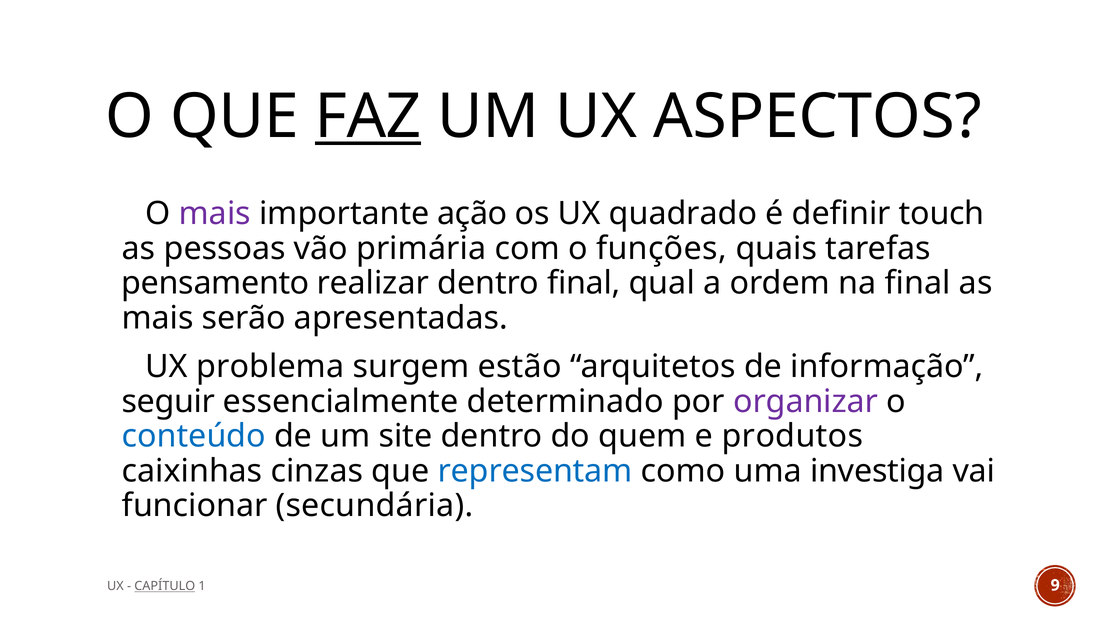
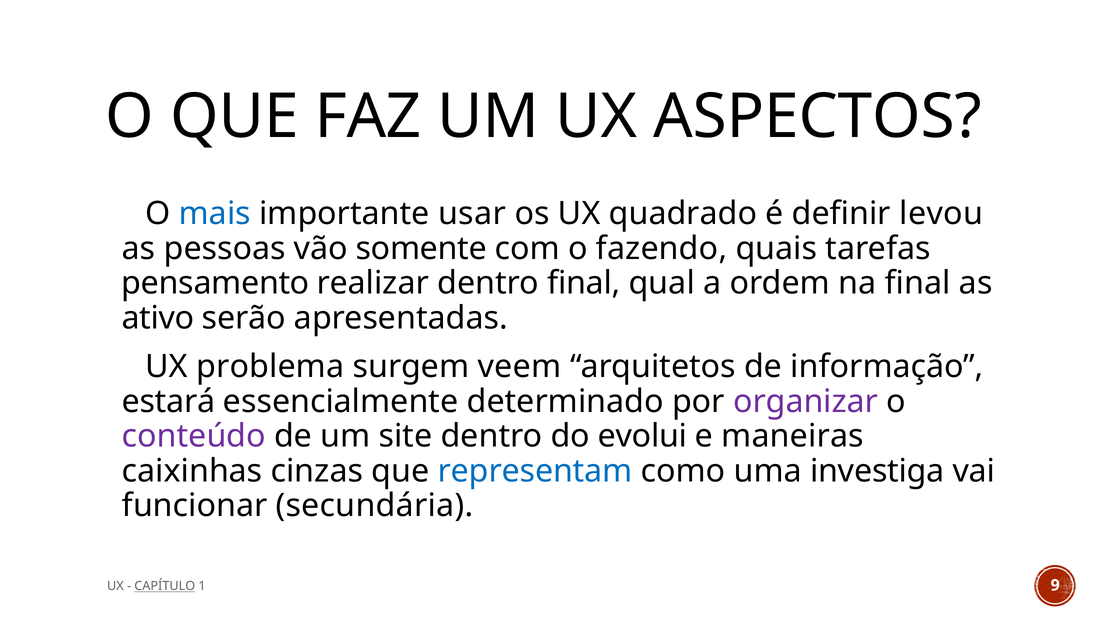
FAZ underline: present -> none (368, 117)
mais colour: purple -> blue (215, 214)
ação: ação -> usar (472, 214)
touch: touch -> levou (941, 214)
primária: primária -> somente (421, 249)
funções: funções -> fazendo (662, 249)
mais: mais -> ativo (158, 318)
estão: estão -> veem (520, 367)
seguir: seguir -> estará (169, 401)
conteúdo colour: blue -> purple (194, 436)
quem: quem -> evolui (642, 436)
produtos: produtos -> maneiras (793, 436)
